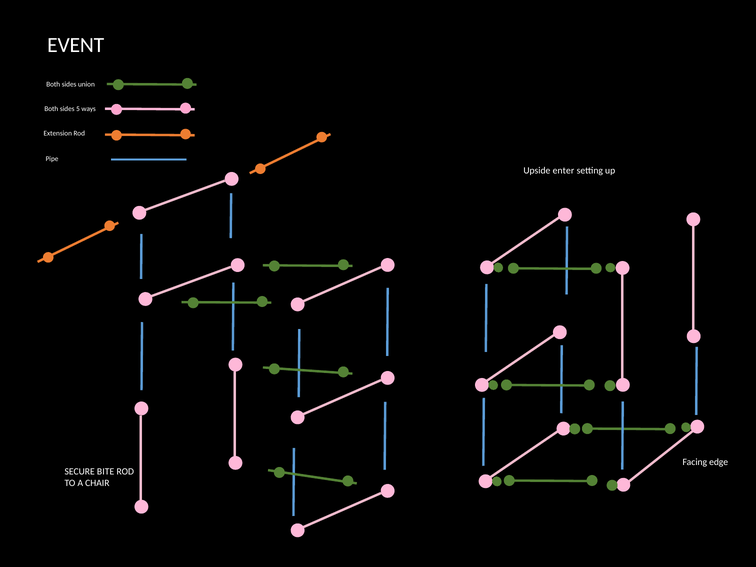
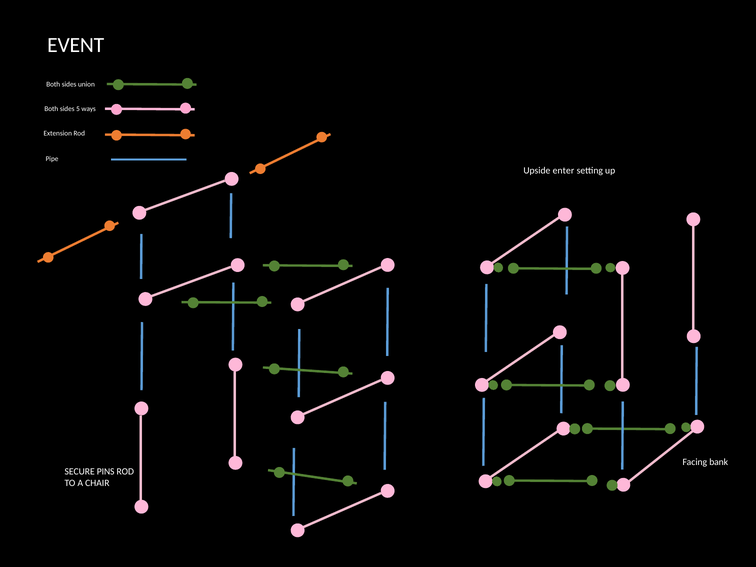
edge: edge -> bank (719, 462)
BITE: BITE -> PINS (106, 472)
